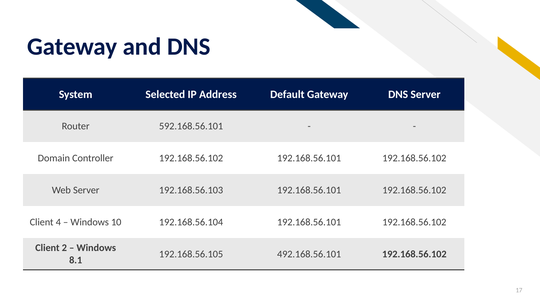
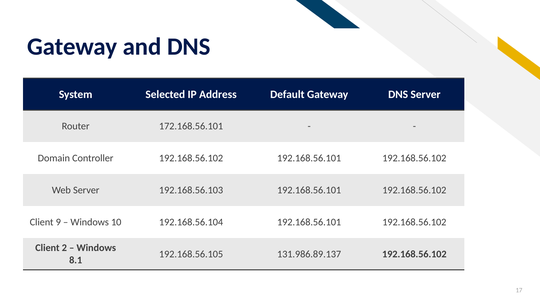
592.168.56.101: 592.168.56.101 -> 172.168.56.101 (191, 126)
4: 4 -> 9 (58, 222)
492.168.56.101: 492.168.56.101 -> 131.986.89.137 (309, 254)
